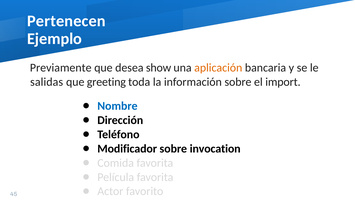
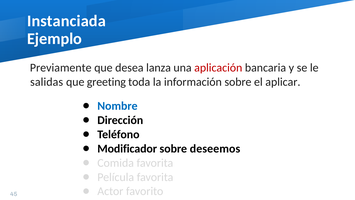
Pertenecen: Pertenecen -> Instanciada (66, 21)
show: show -> lanza (159, 68)
aplicación colour: orange -> red (218, 68)
import: import -> aplicar (283, 82)
invocation: invocation -> deseemos (215, 148)
